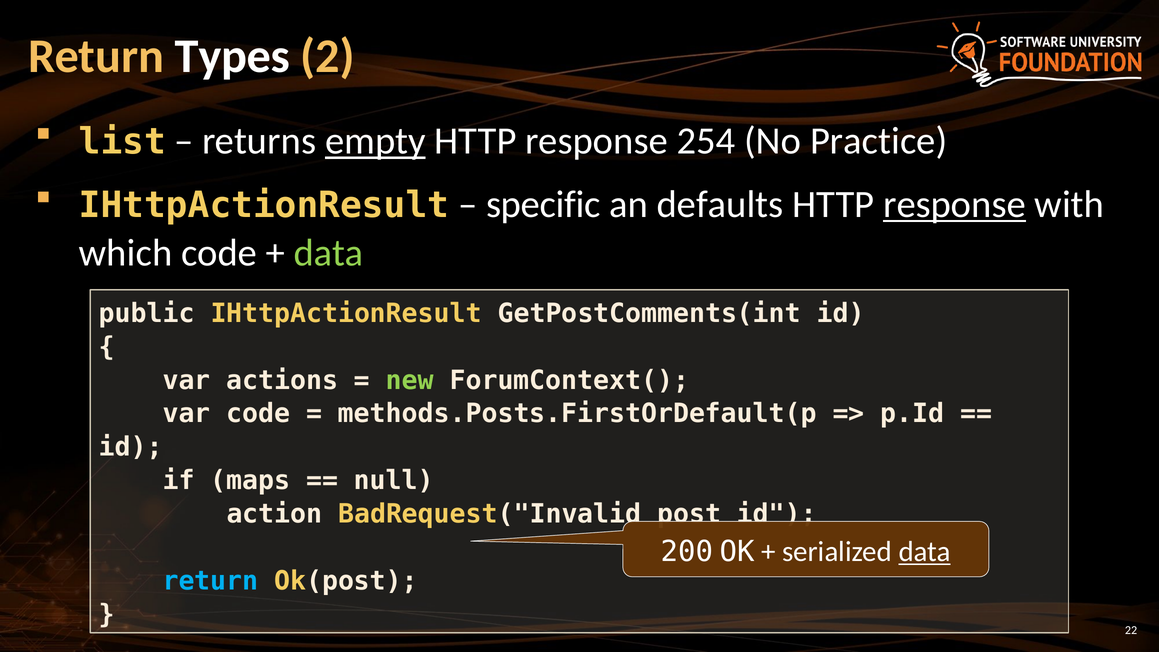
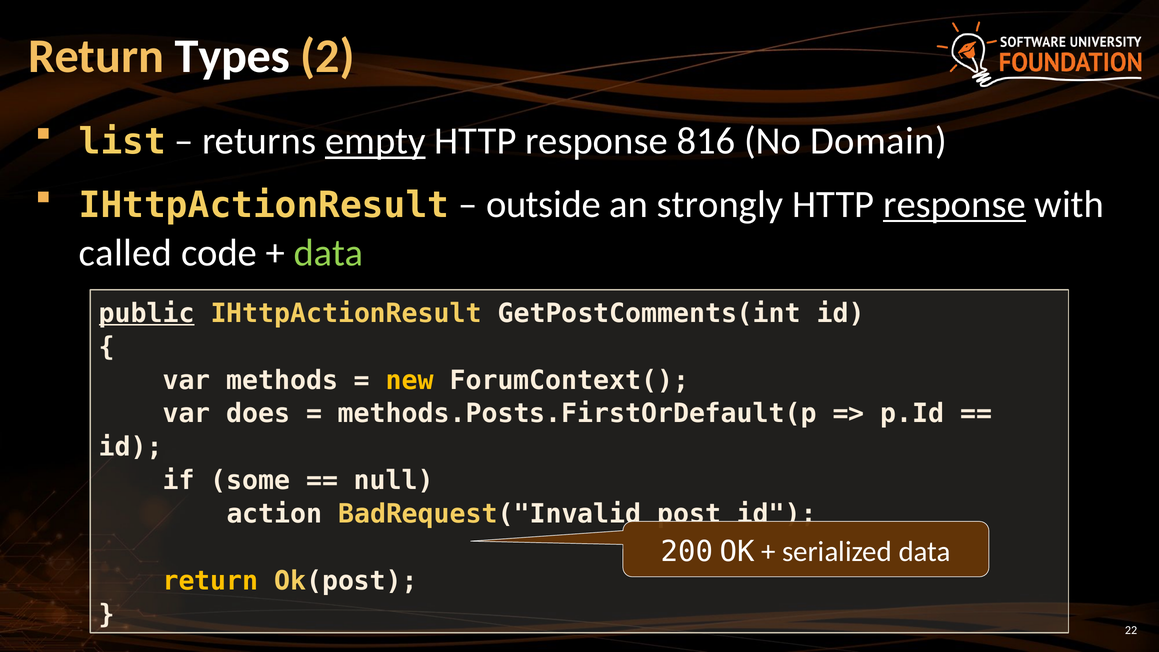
254: 254 -> 816 (706, 141)
Practice: Practice -> Domain (878, 141)
specific: specific -> outside (543, 204)
defaults: defaults -> strongly (720, 204)
which: which -> called (125, 253)
public underline: none -> present (147, 313)
actions: actions -> methods (282, 380)
new colour: light green -> yellow (410, 380)
var code: code -> does (258, 414)
maps: maps -> some (250, 481)
data underline: present -> none (925, 552)
return colour: light blue -> yellow (210, 581)
